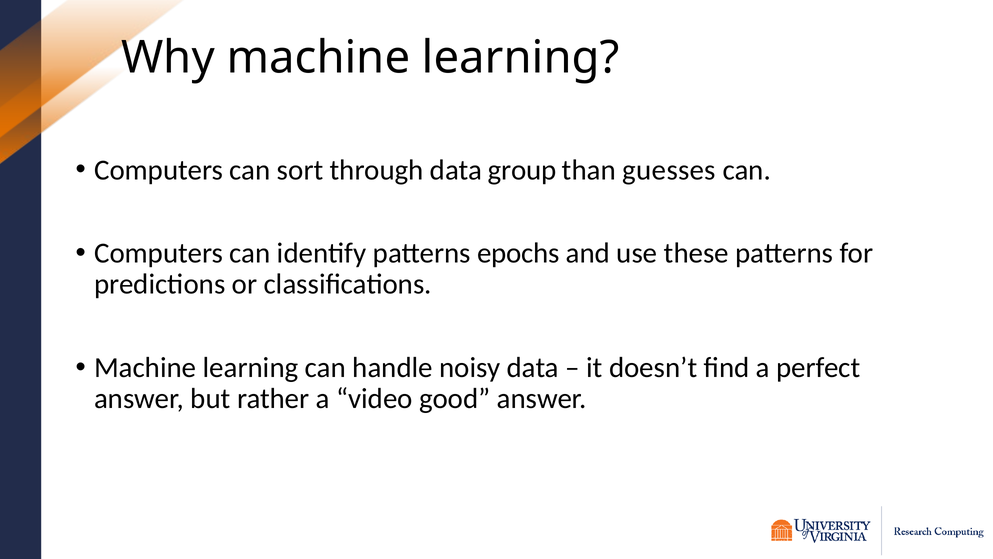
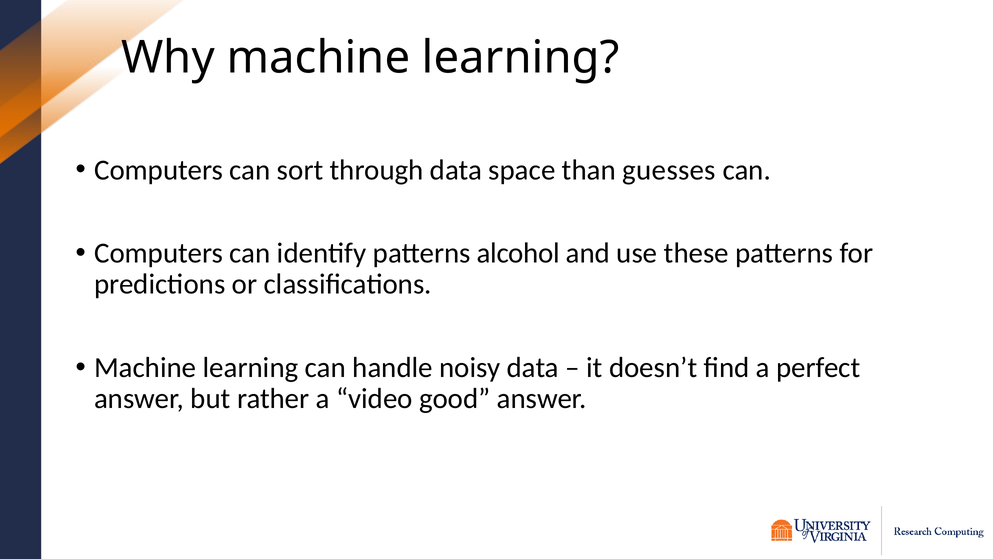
group: group -> space (522, 170)
epochs: epochs -> alcohol (518, 253)
